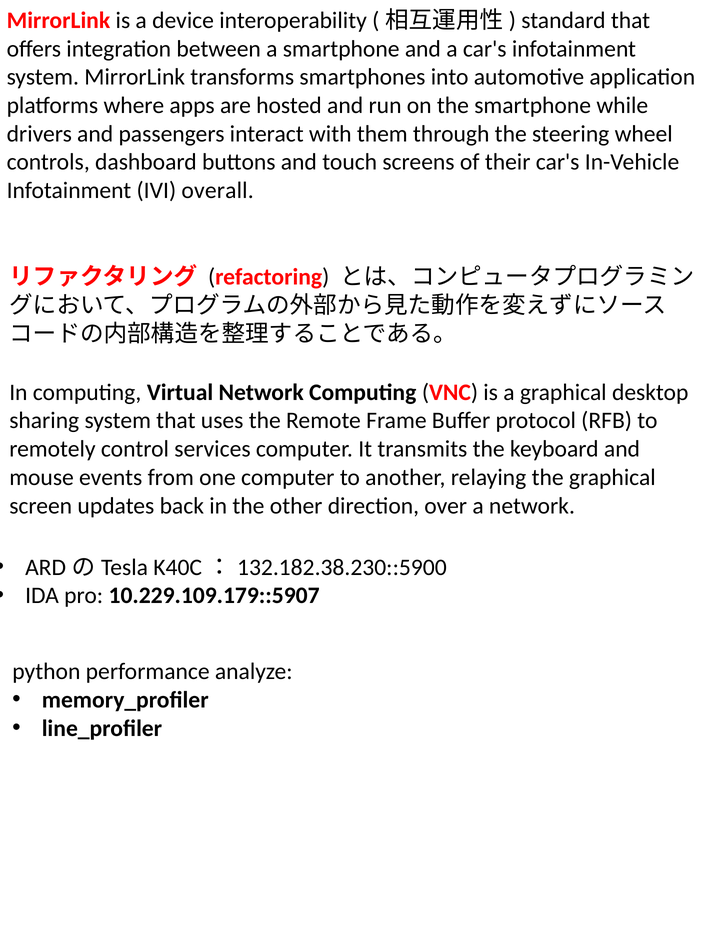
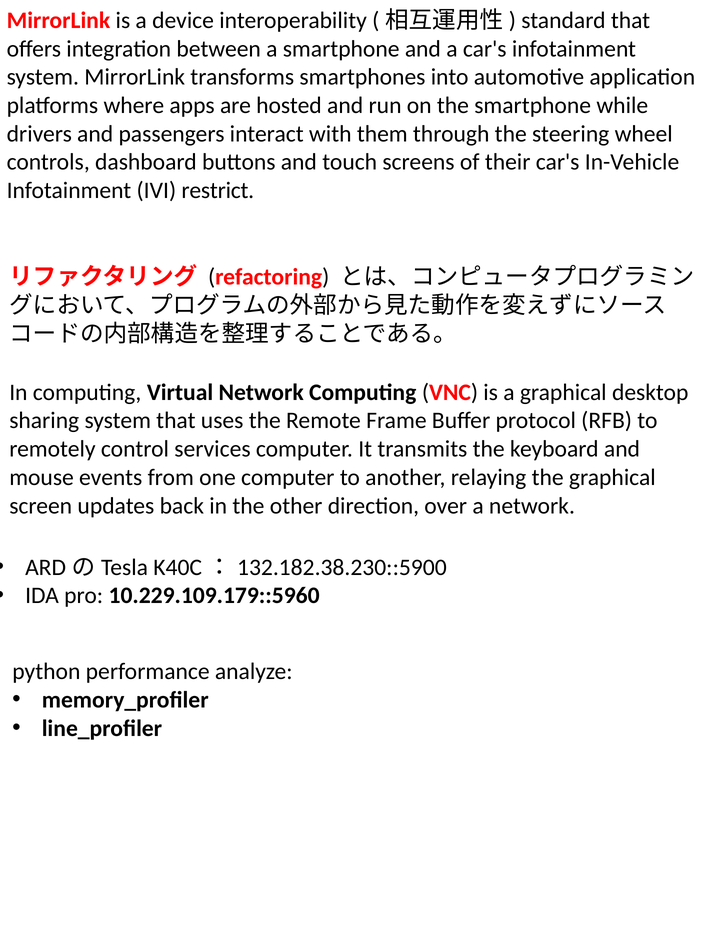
overall: overall -> restrict (218, 190)
10.229.109.179::5907: 10.229.109.179::5907 -> 10.229.109.179::5960 (214, 595)
